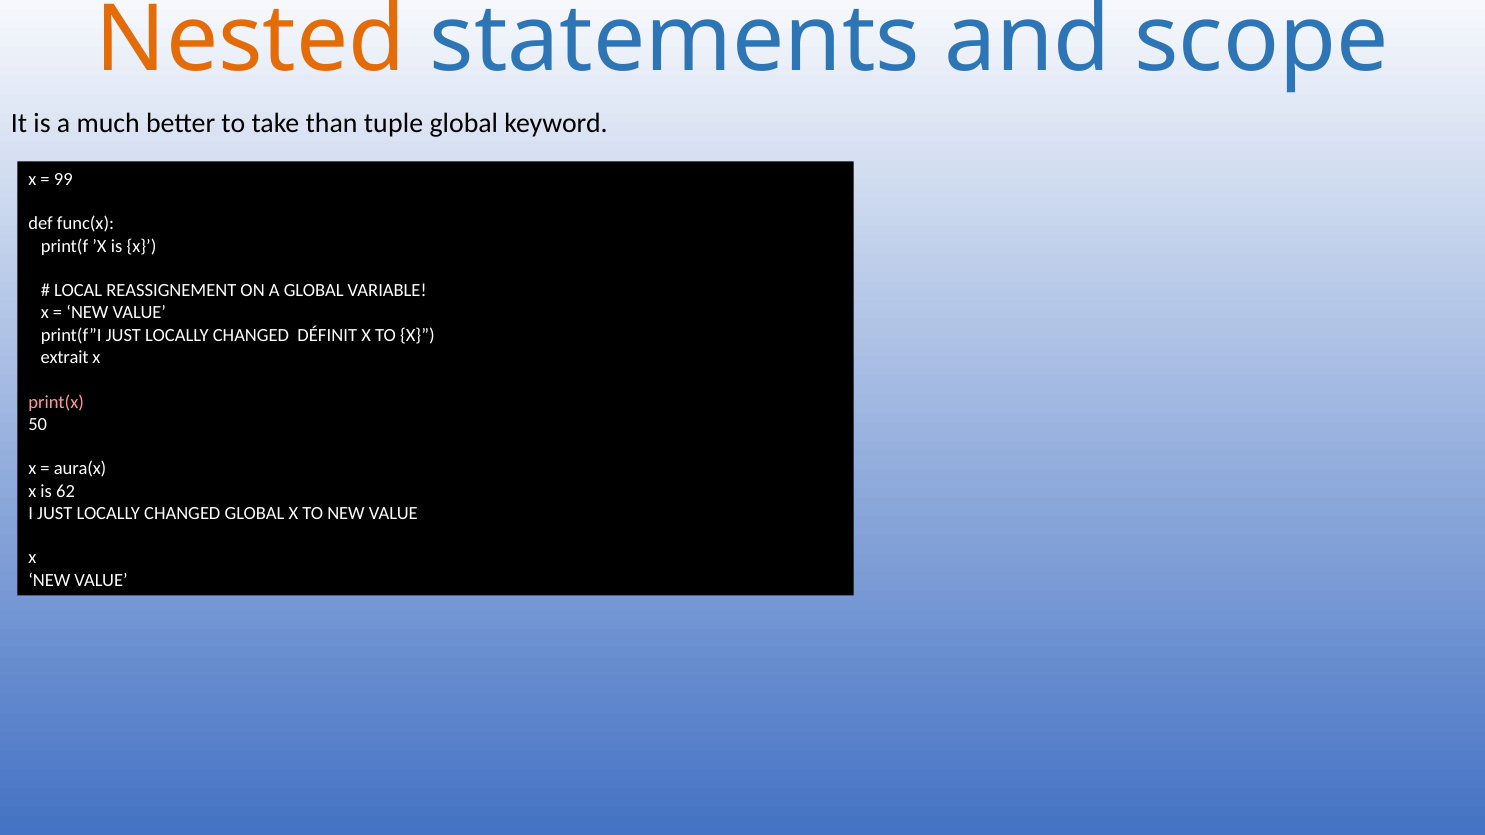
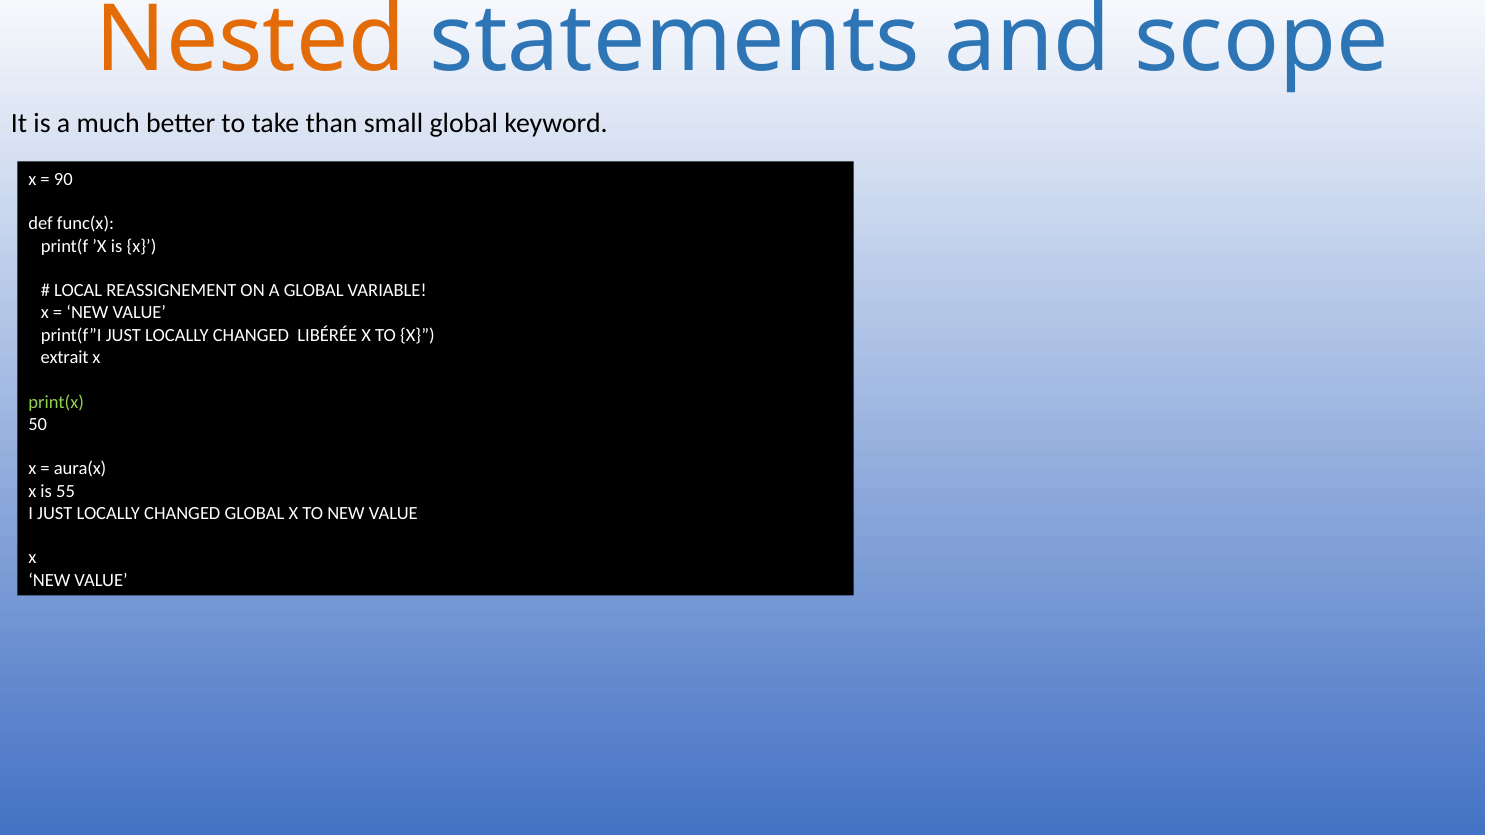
tuple: tuple -> small (394, 124)
99: 99 -> 90 (63, 179)
DÉFINIT: DÉFINIT -> LIBÉRÉE (327, 335)
print(x colour: pink -> light green (56, 402)
62: 62 -> 55 (66, 491)
